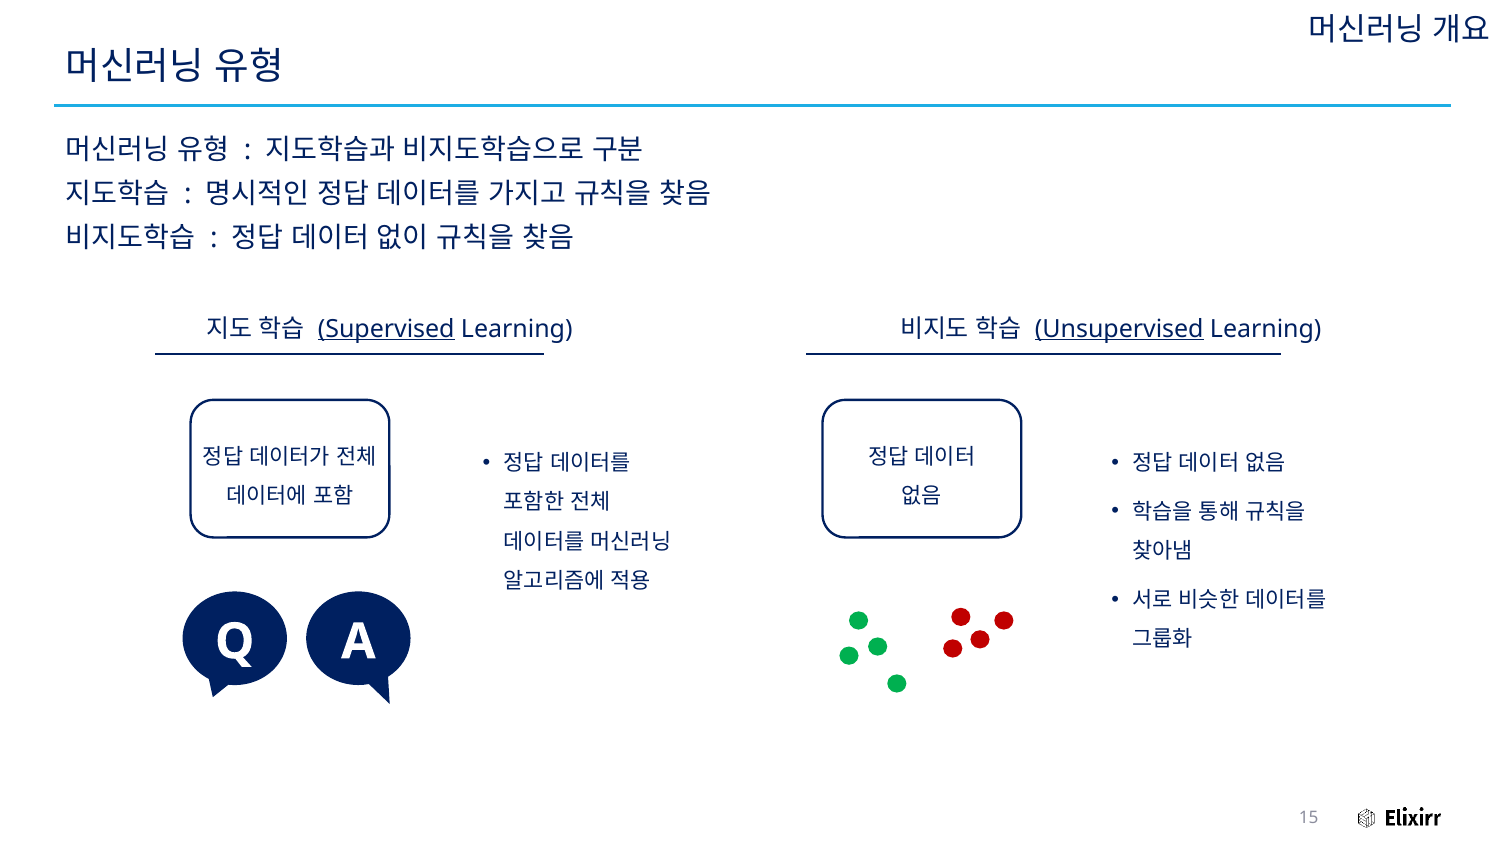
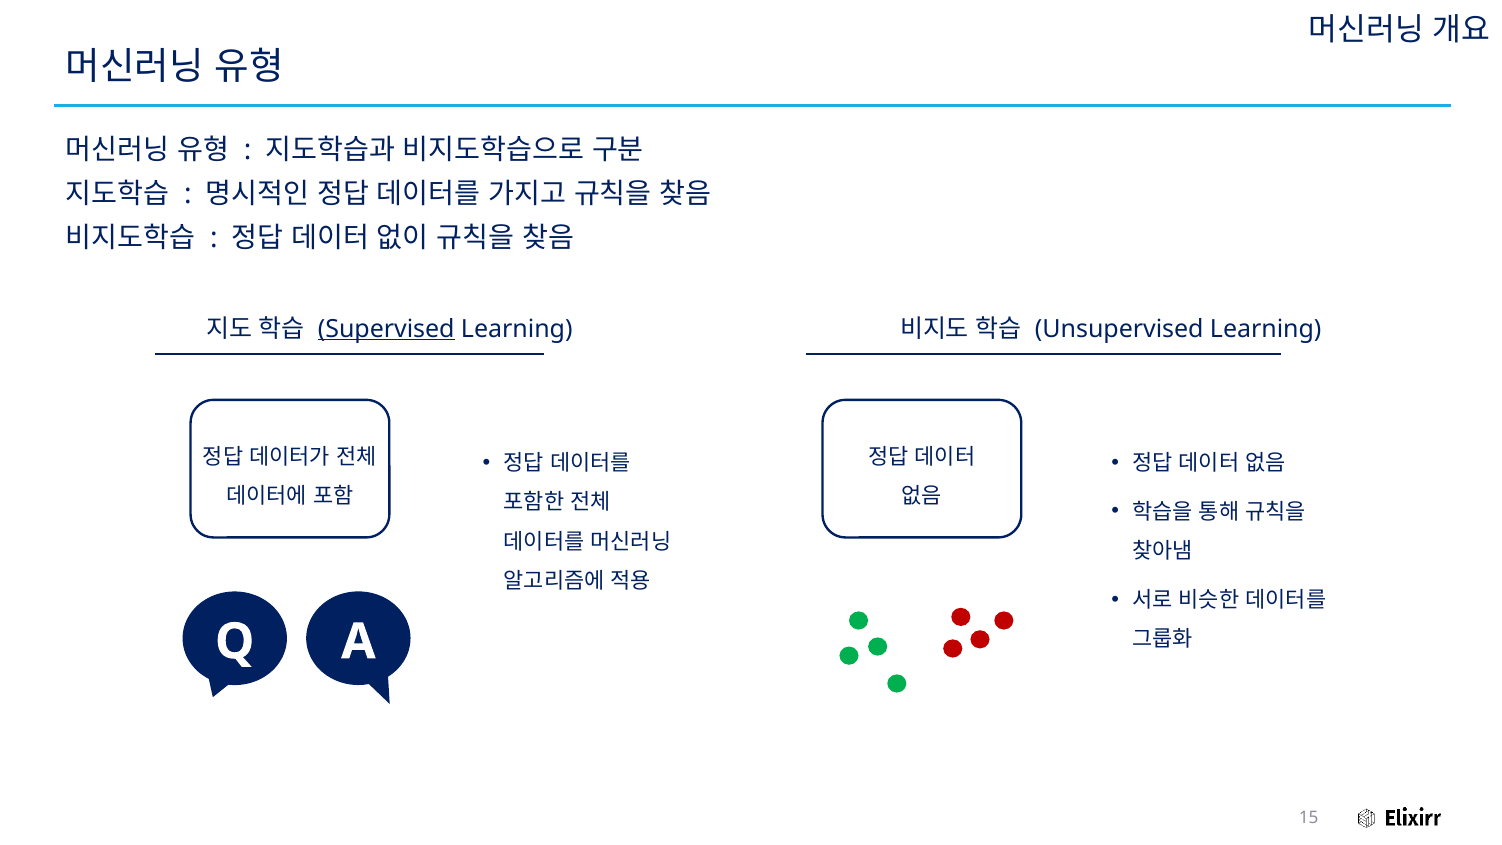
Unsupervised underline: present -> none (1119, 329)
